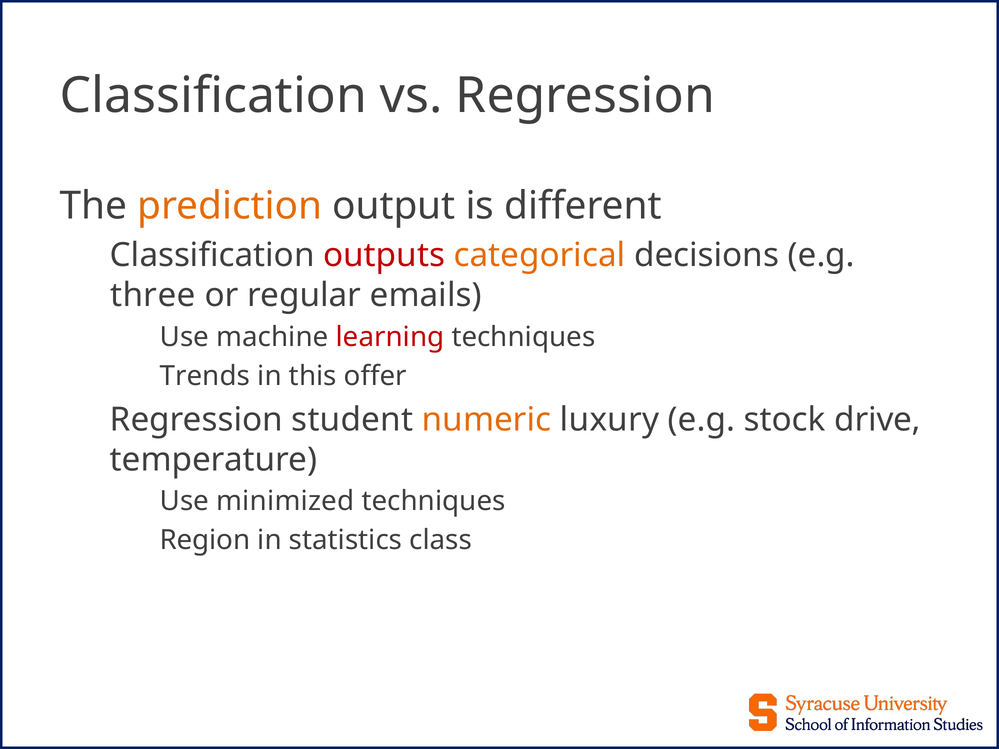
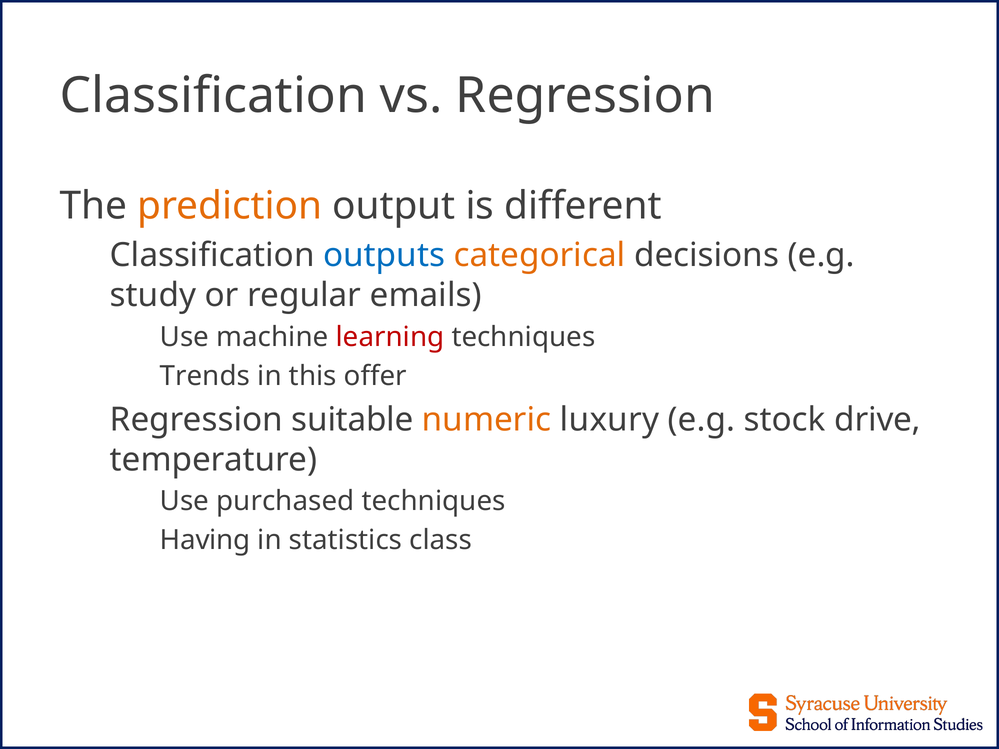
outputs colour: red -> blue (384, 255)
three: three -> study (153, 295)
student: student -> suitable (352, 420)
minimized: minimized -> purchased (285, 501)
Region: Region -> Having (205, 540)
